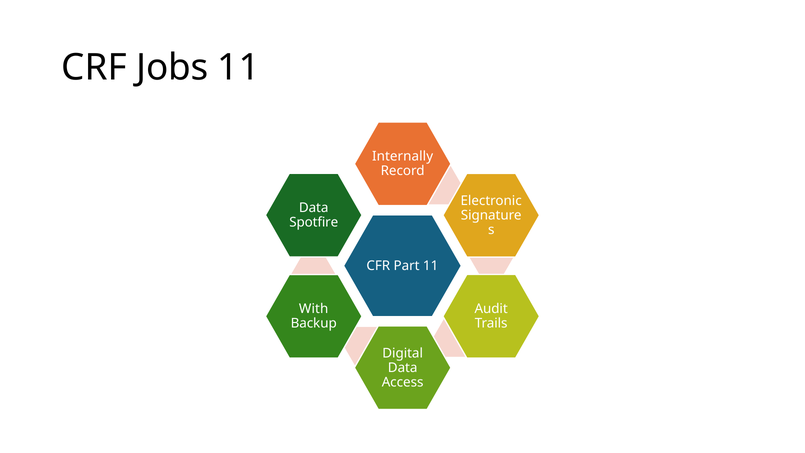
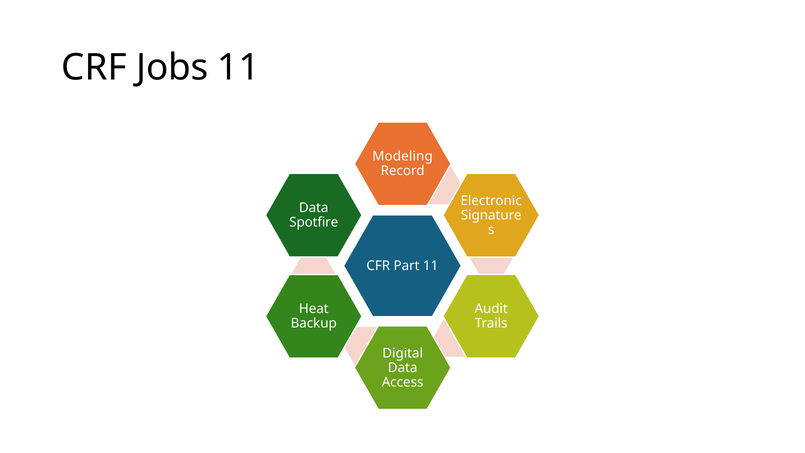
Internally: Internally -> Modeling (403, 156)
With: With -> Heat (314, 309)
